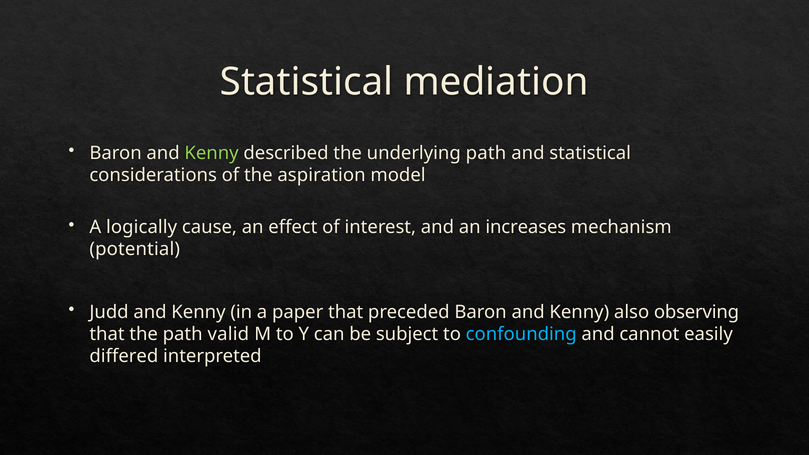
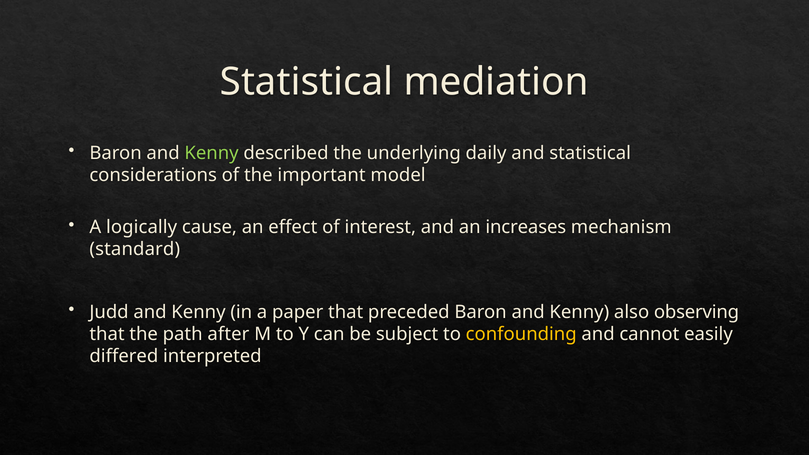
underlying path: path -> daily (486, 153)
aspiration: aspiration -> important (322, 175)
potential: potential -> standard (135, 249)
valid: valid -> after (228, 334)
confounding colour: light blue -> yellow (521, 334)
